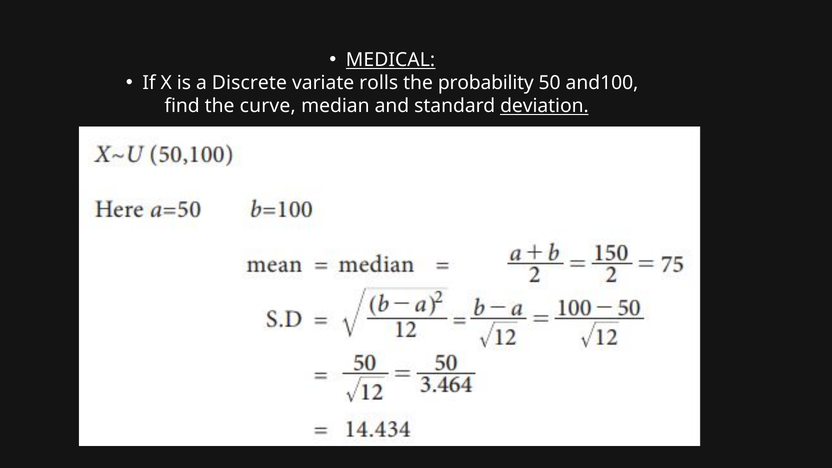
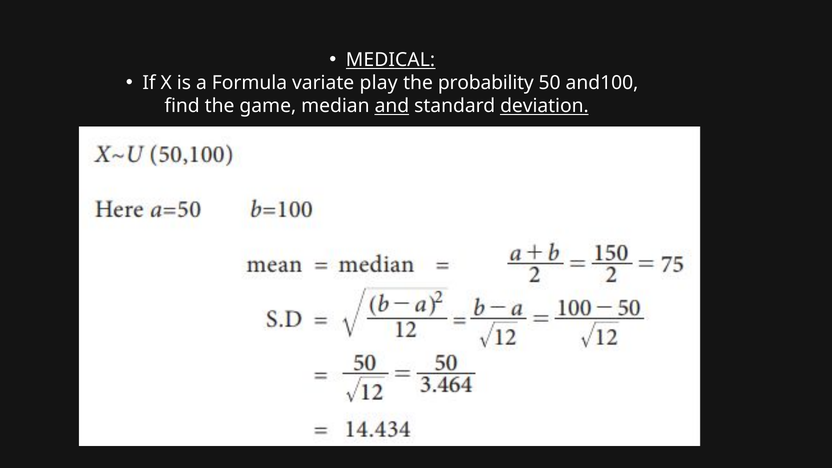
Discrete: Discrete -> Formula (249, 83)
rolls: rolls -> play (379, 83)
curve: curve -> game (268, 106)
and underline: none -> present (392, 106)
